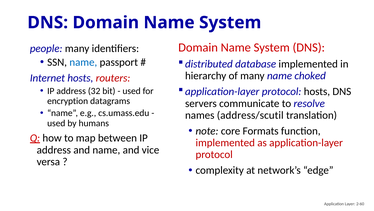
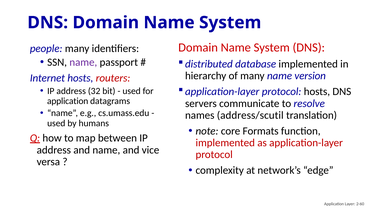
name colour: blue -> purple (83, 62)
choked: choked -> version (310, 76)
encryption: encryption -> application (68, 101)
